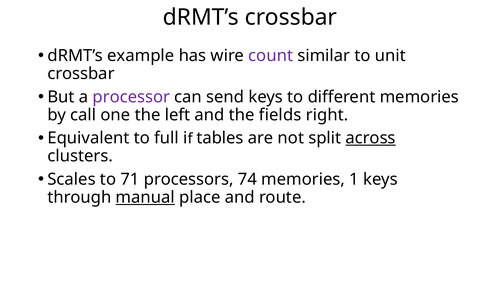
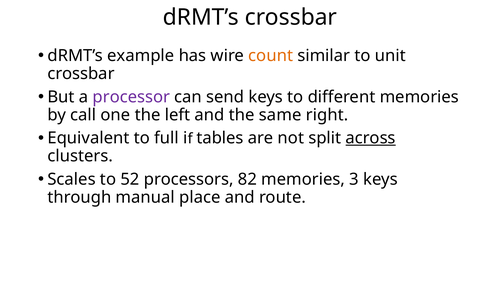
count colour: purple -> orange (271, 56)
fields: fields -> same (280, 115)
71: 71 -> 52 (130, 179)
74: 74 -> 82 (247, 179)
1: 1 -> 3 (354, 179)
manual underline: present -> none (145, 197)
